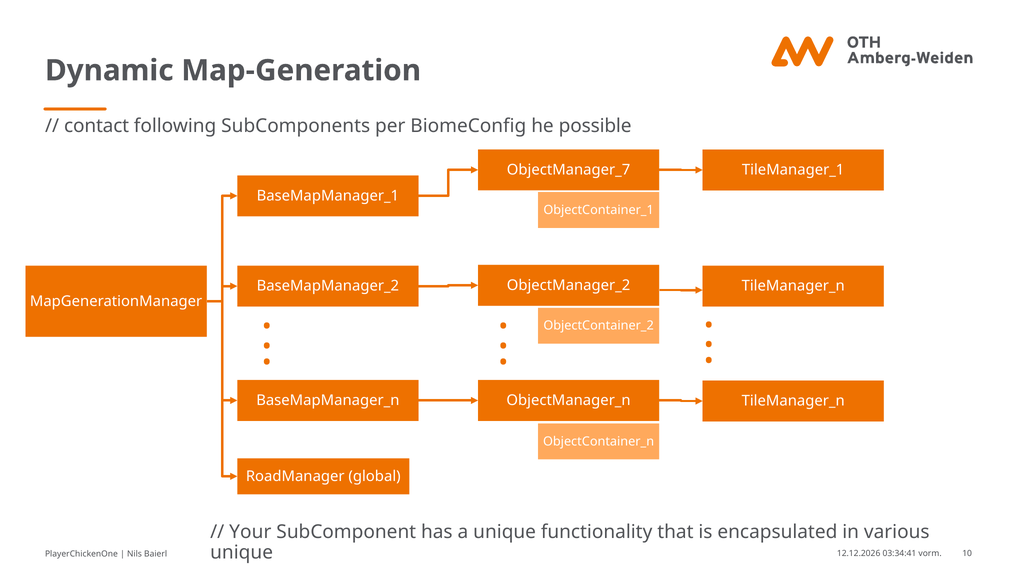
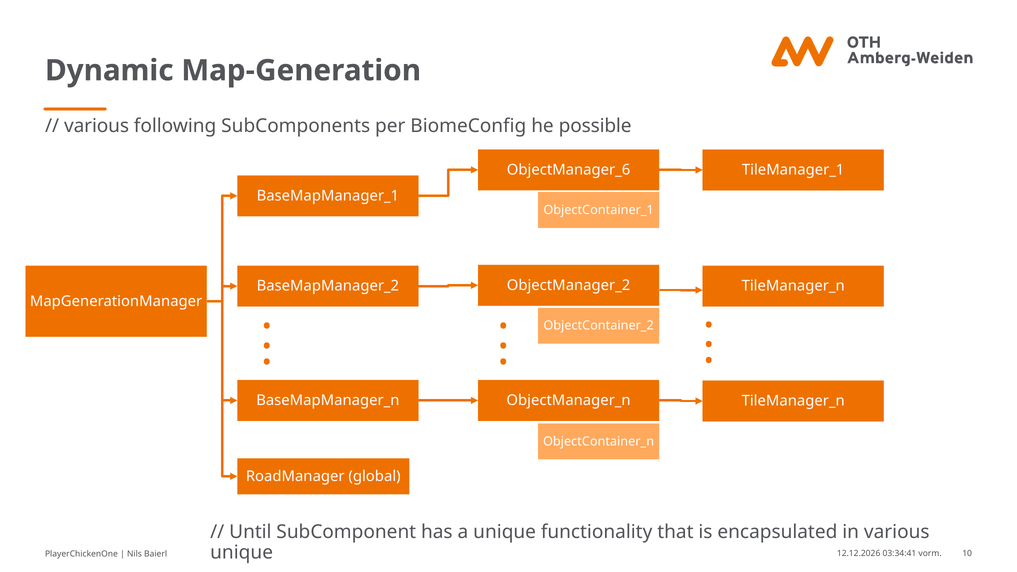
contact: contact -> various (97, 126)
ObjectManager_7: ObjectManager_7 -> ObjectManager_6 (569, 170)
Your: Your -> Until (250, 532)
